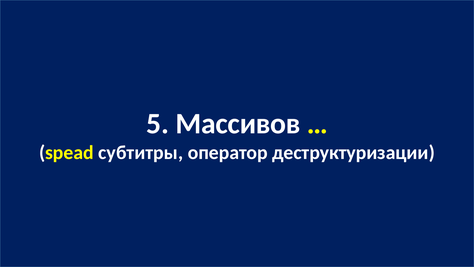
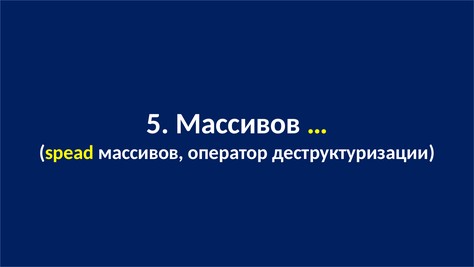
spead субтитры: субтитры -> массивов (141, 152)
